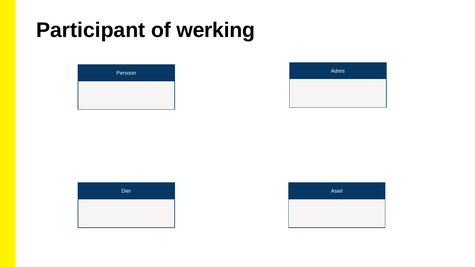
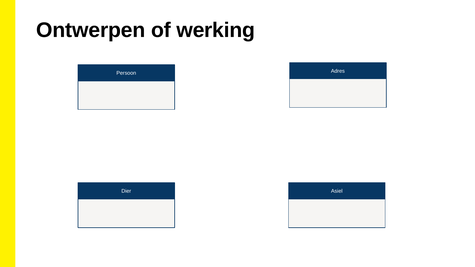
Participant: Participant -> Ontwerpen (91, 30)
